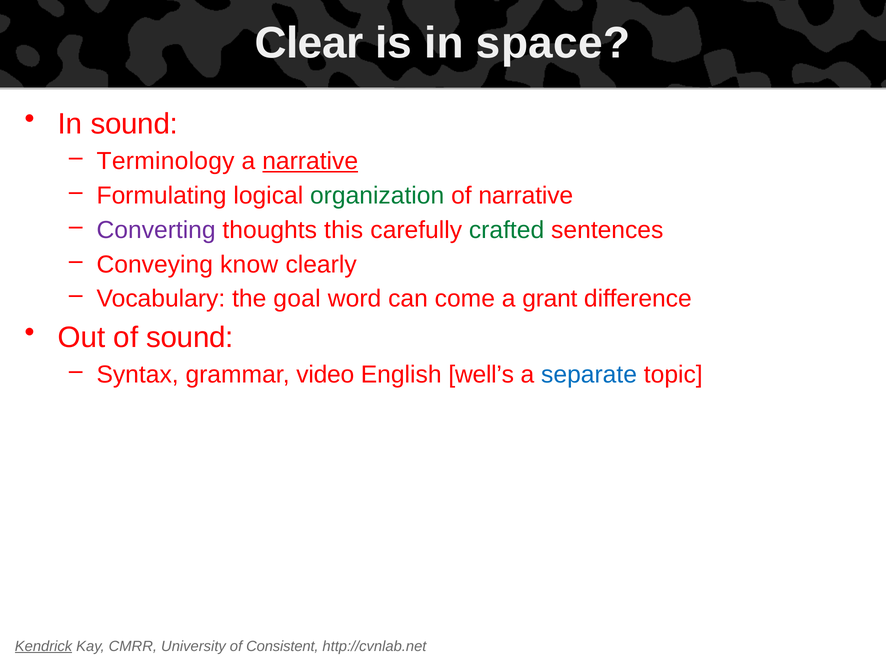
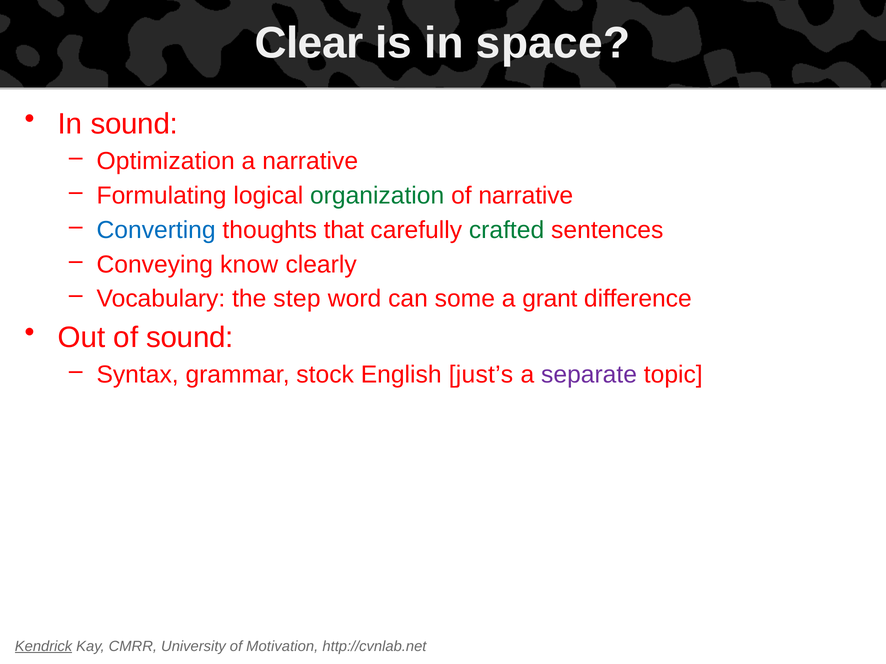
Terminology: Terminology -> Optimization (166, 161)
narrative underline: present -> none (310, 161)
Converting colour: purple -> blue (156, 230)
this: this -> that (344, 230)
goal: goal -> step (297, 299)
come: come -> some (465, 299)
video: video -> stock (325, 375)
well’s: well’s -> just’s (481, 375)
separate colour: blue -> purple (589, 375)
Consistent: Consistent -> Motivation (282, 647)
